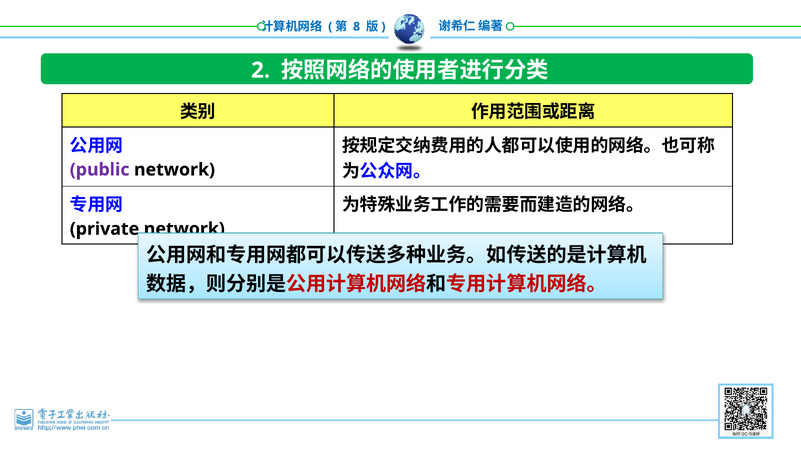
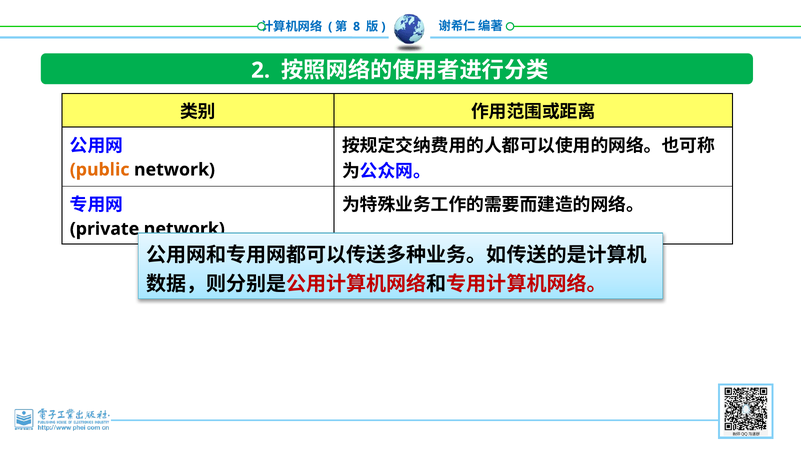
public colour: purple -> orange (100, 170)
